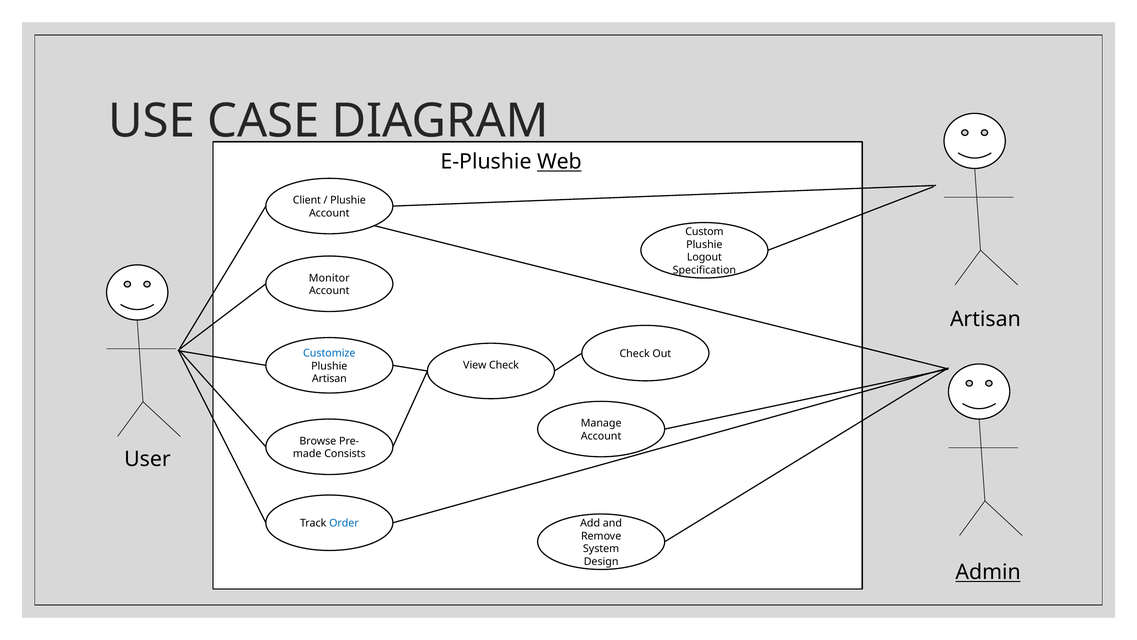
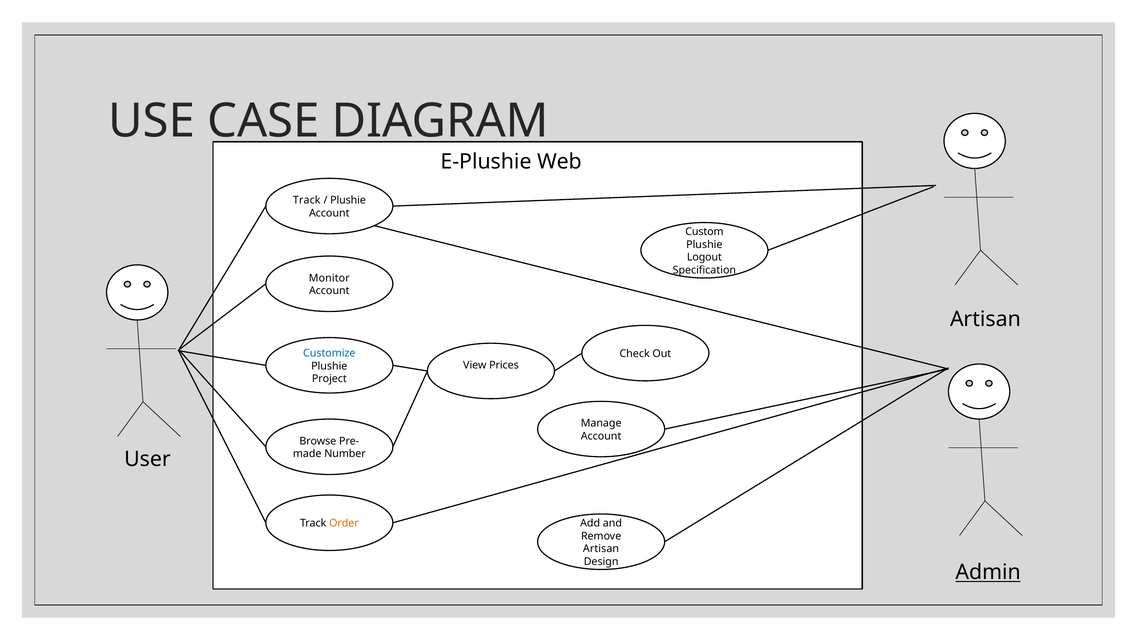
Web underline: present -> none (559, 162)
Client: Client -> Track (307, 200)
View Check: Check -> Prices (504, 365)
Artisan: Artisan -> Project (329, 379)
Consists: Consists -> Number (345, 454)
Order colour: blue -> orange (344, 523)
System: System -> Artisan (601, 548)
